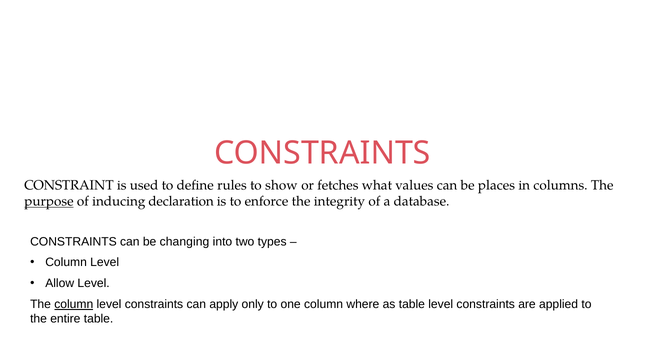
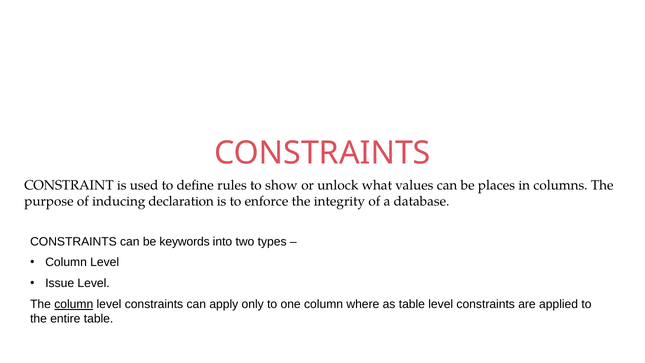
fetches: fetches -> unlock (338, 185)
purpose underline: present -> none (49, 201)
changing: changing -> keywords (185, 241)
Allow: Allow -> Issue (60, 283)
